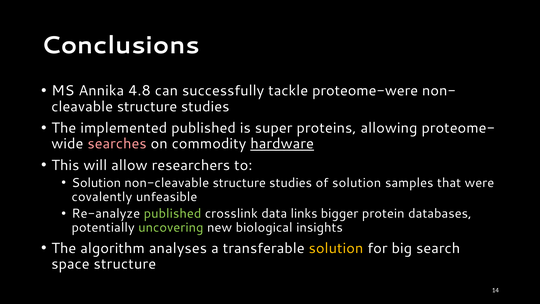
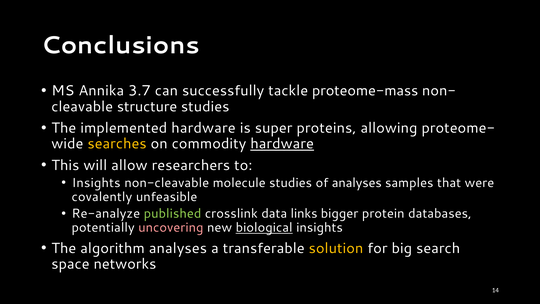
4.8: 4.8 -> 3.7 (139, 91)
proteome-were: proteome-were -> proteome-mass (365, 91)
implemented published: published -> hardware (203, 128)
searches colour: pink -> yellow (117, 144)
Solution: Solution -> Insights (96, 183)
non-cleavable structure: structure -> molecule (239, 183)
of solution: solution -> analyses (357, 183)
uncovering colour: light green -> pink (171, 227)
biological underline: none -> present (264, 227)
space structure: structure -> networks (125, 264)
